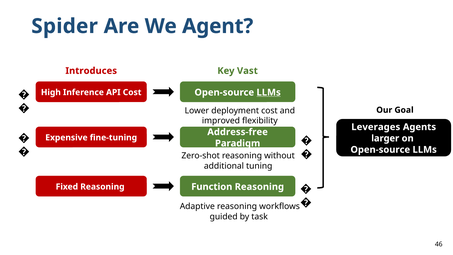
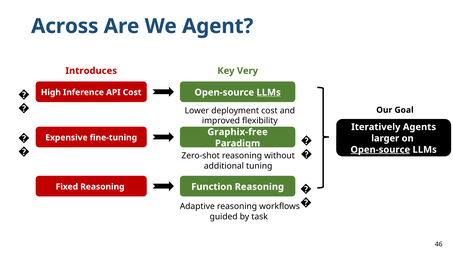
Spider: Spider -> Across (65, 26)
Vast: Vast -> Very (247, 71)
Leverages: Leverages -> Iteratively (376, 127)
Address-free: Address-free -> Graphix-free (238, 132)
Open-source underline: none -> present (380, 150)
